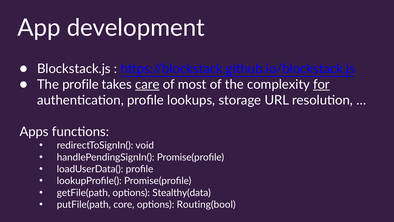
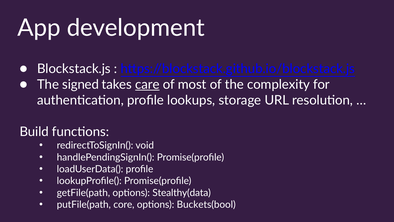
The profile: profile -> signed (81, 84)
for underline: present -> none (321, 84)
Apps: Apps -> Build (34, 132)
Routing(bool: Routing(bool -> Buckets(bool (206, 204)
